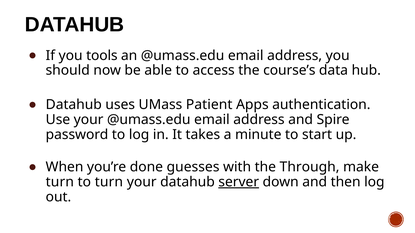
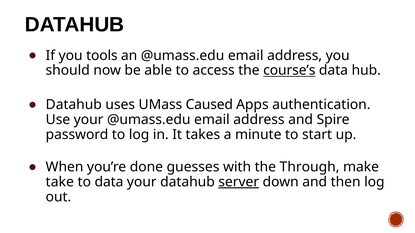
course’s underline: none -> present (289, 71)
Patient: Patient -> Caused (209, 105)
turn: turn -> take (60, 182)
to turn: turn -> data (109, 182)
